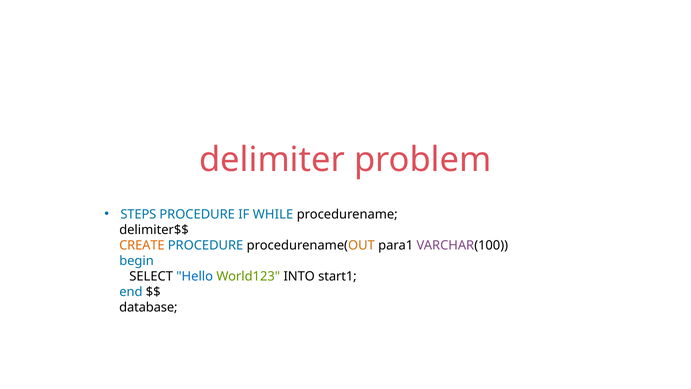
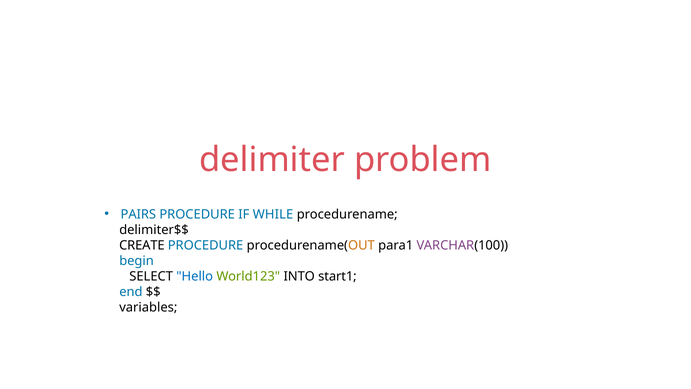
STEPS: STEPS -> PAIRS (138, 214)
CREATE colour: orange -> black (142, 245)
database: database -> variables (148, 307)
